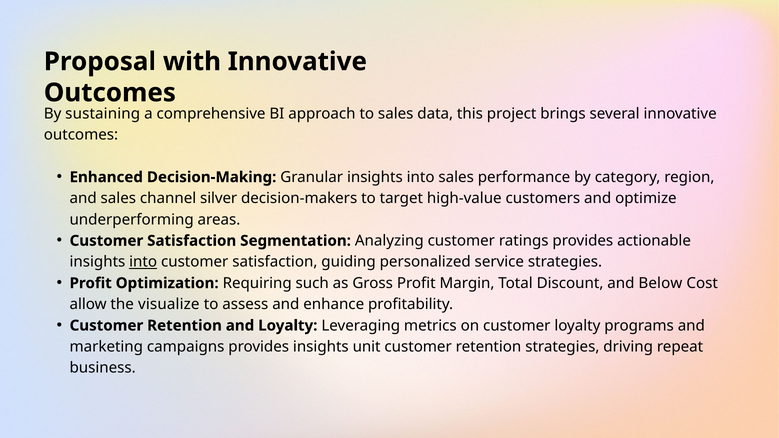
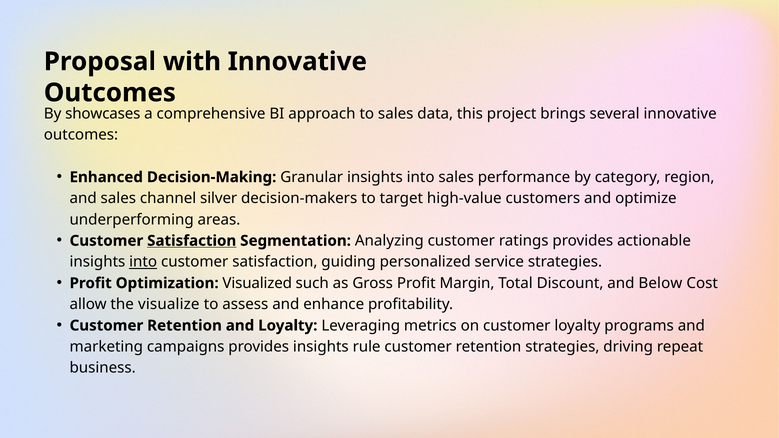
sustaining: sustaining -> showcases (103, 114)
Satisfaction underline: none -> present (192, 241)
Requiring: Requiring -> Visualized (257, 283)
unit: unit -> rule (367, 347)
